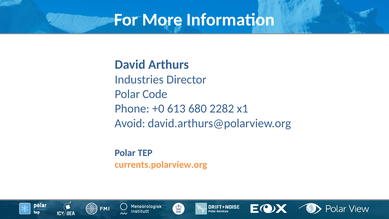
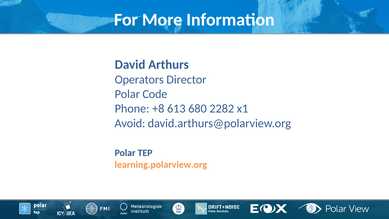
Industries: Industries -> Operators (139, 79)
+0: +0 -> +8 (158, 109)
currents.polarview.org: currents.polarview.org -> learning.polarview.org (161, 165)
